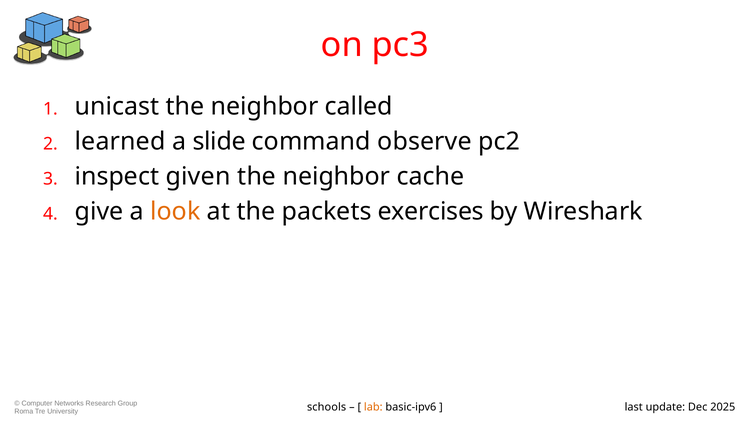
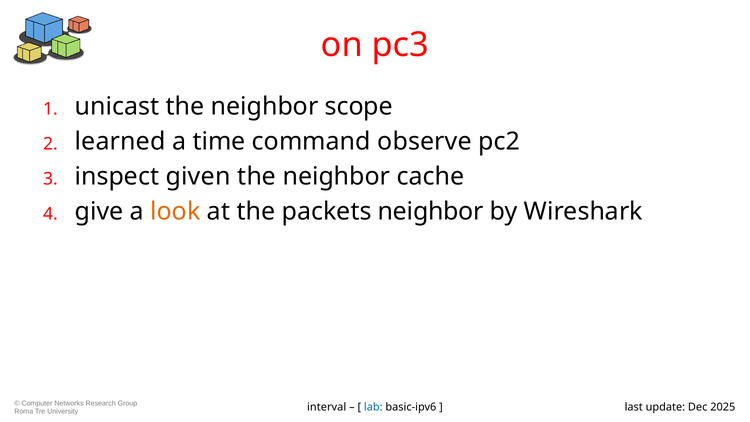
called: called -> scope (359, 106)
slide: slide -> time (219, 142)
packets exercises: exercises -> neighbor (431, 212)
schools: schools -> interval (327, 407)
lab colour: orange -> blue (373, 407)
